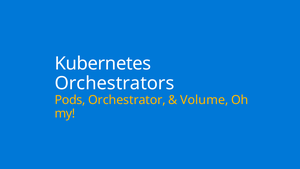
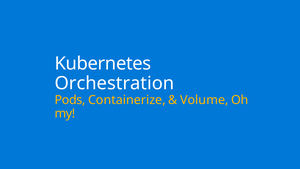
Orchestrators: Orchestrators -> Orchestration (114, 83)
Orchestrator: Orchestrator -> Containerize (127, 100)
